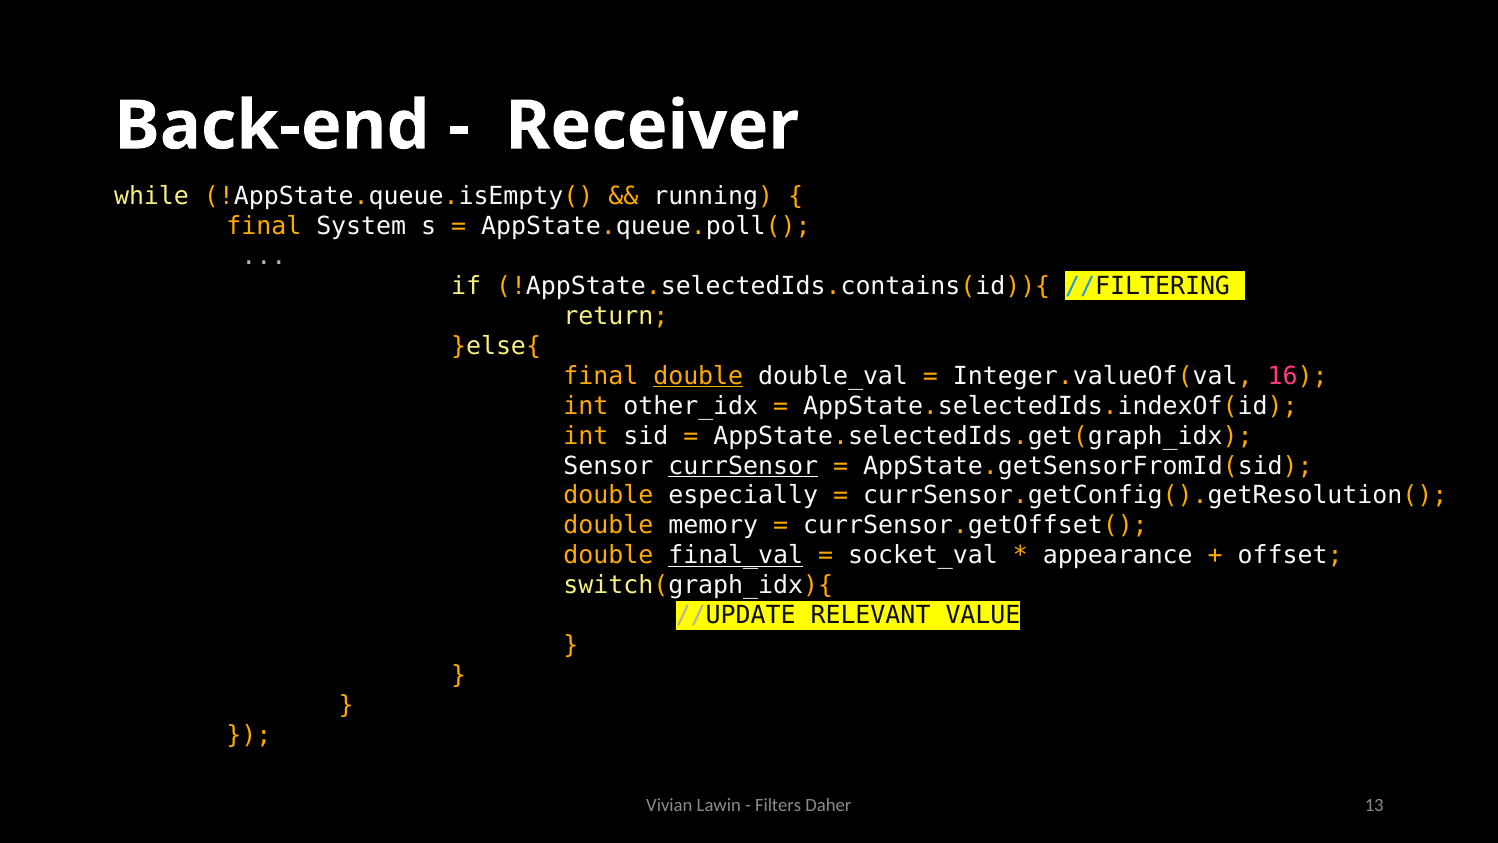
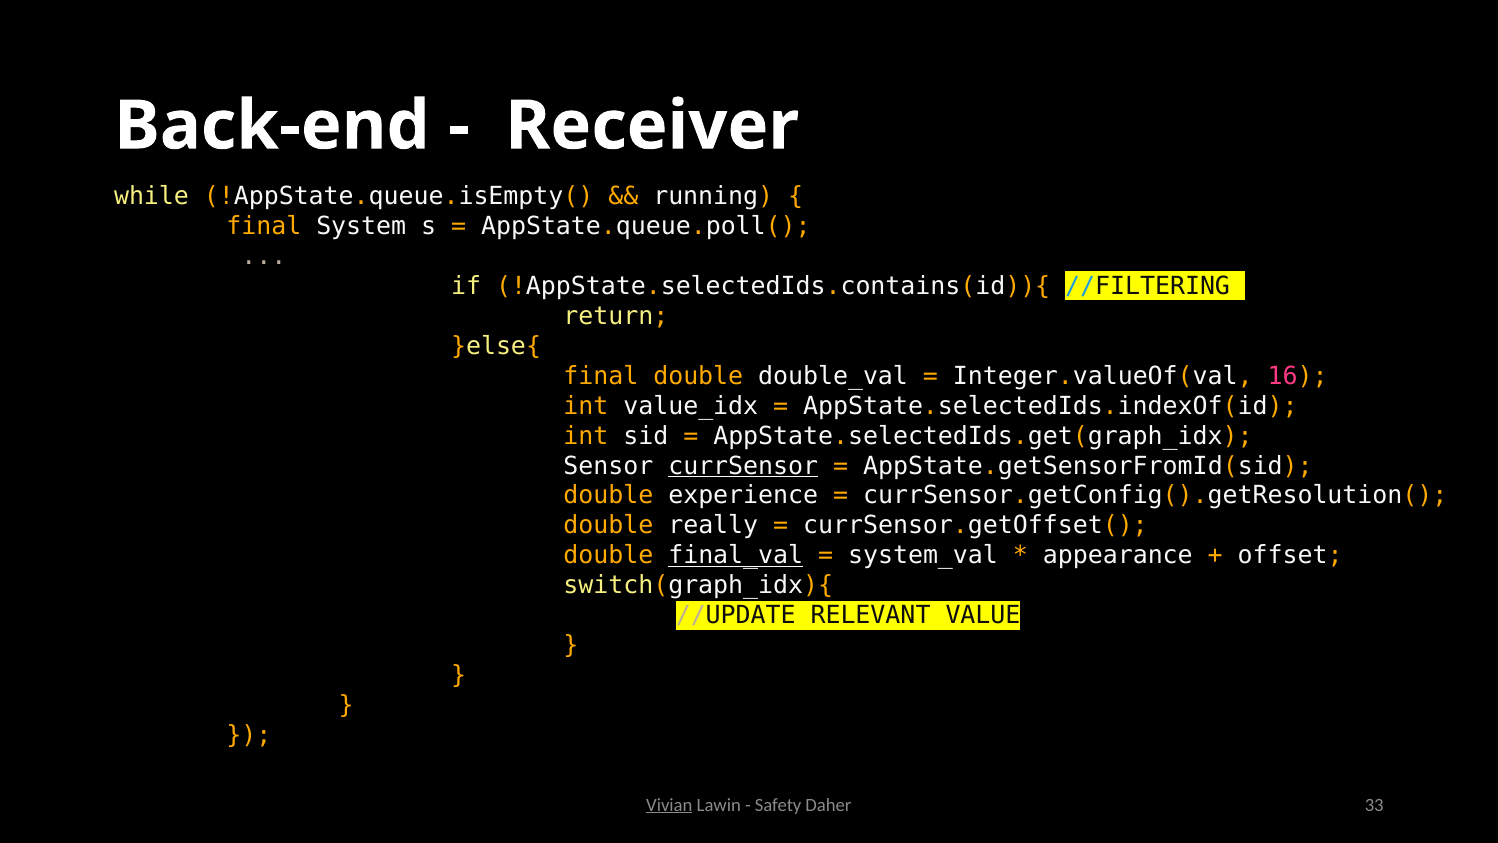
double underline: present -> none (698, 376)
other_idx: other_idx -> value_idx (691, 406)
especially: especially -> experience (743, 496)
memory: memory -> really (713, 525)
socket_val: socket_val -> system_val (923, 555)
Vivian underline: none -> present (669, 805)
Filters: Filters -> Safety (778, 805)
13: 13 -> 33 (1374, 805)
